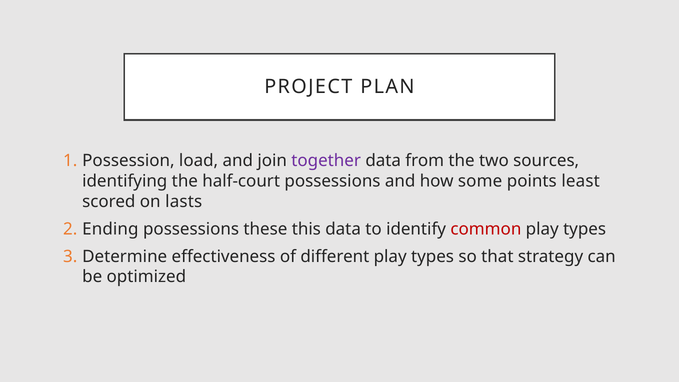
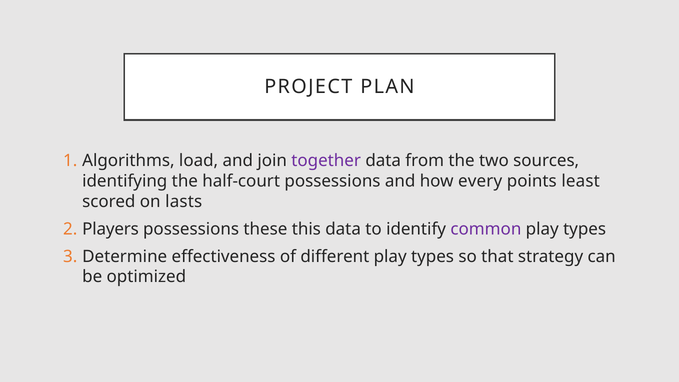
Possession: Possession -> Algorithms (128, 161)
some: some -> every (480, 181)
Ending: Ending -> Players (111, 229)
common colour: red -> purple (486, 229)
